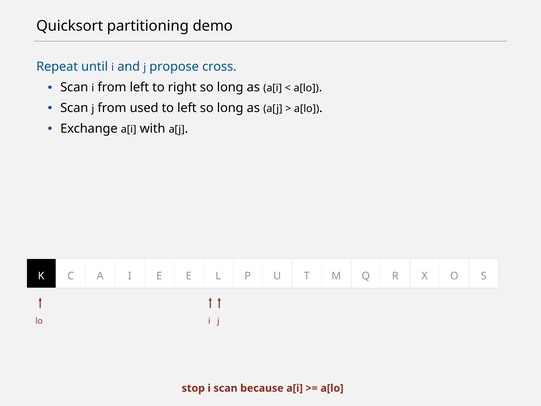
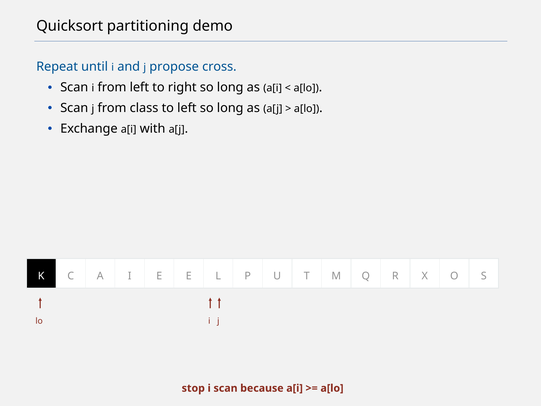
used: used -> class (144, 108)
